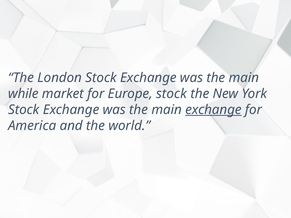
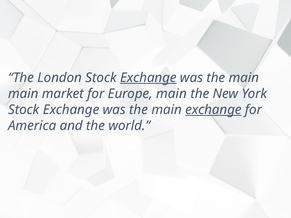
Exchange underline: none -> present (148, 78)
while: while -> main (23, 94)
Europe stock: stock -> main (171, 94)
